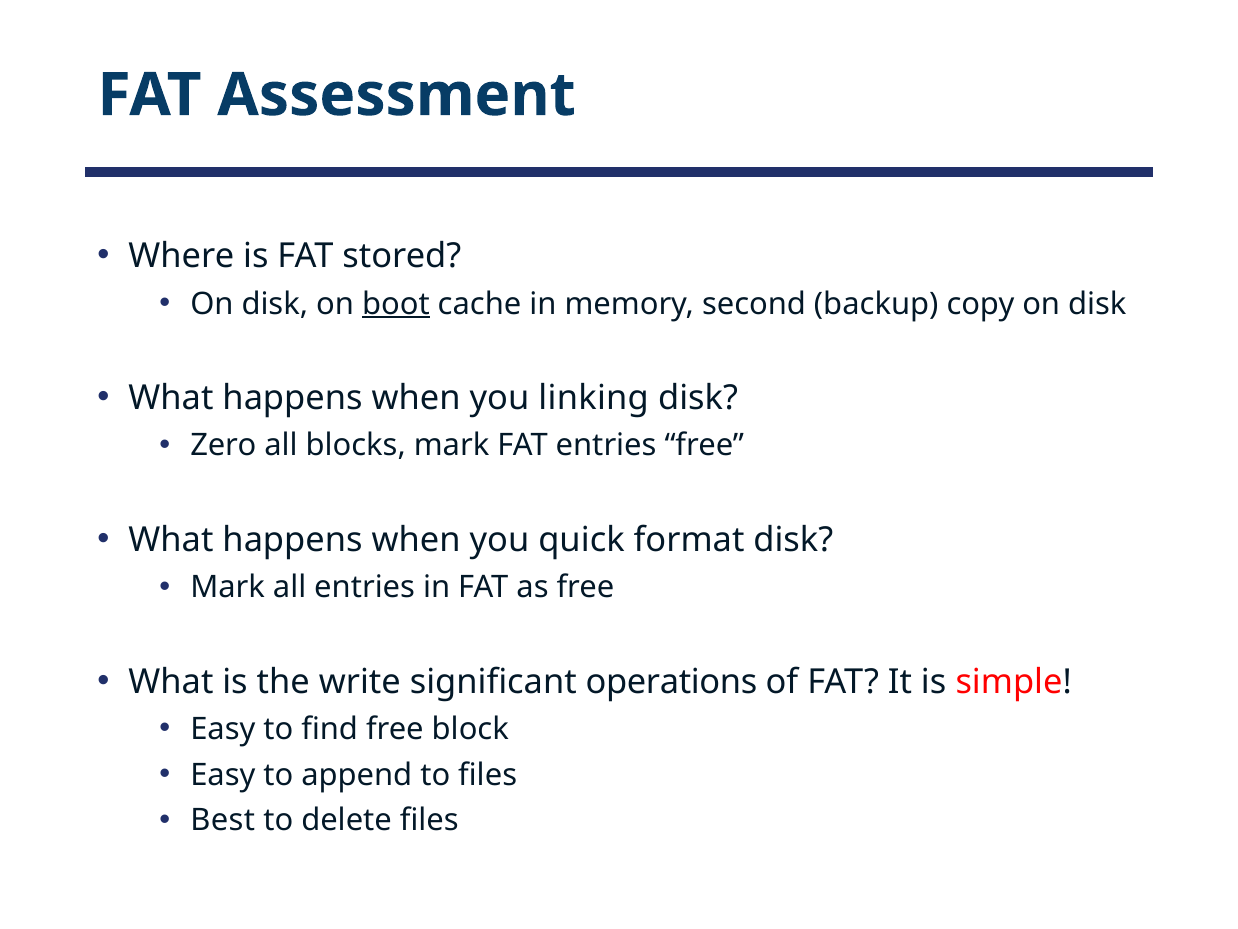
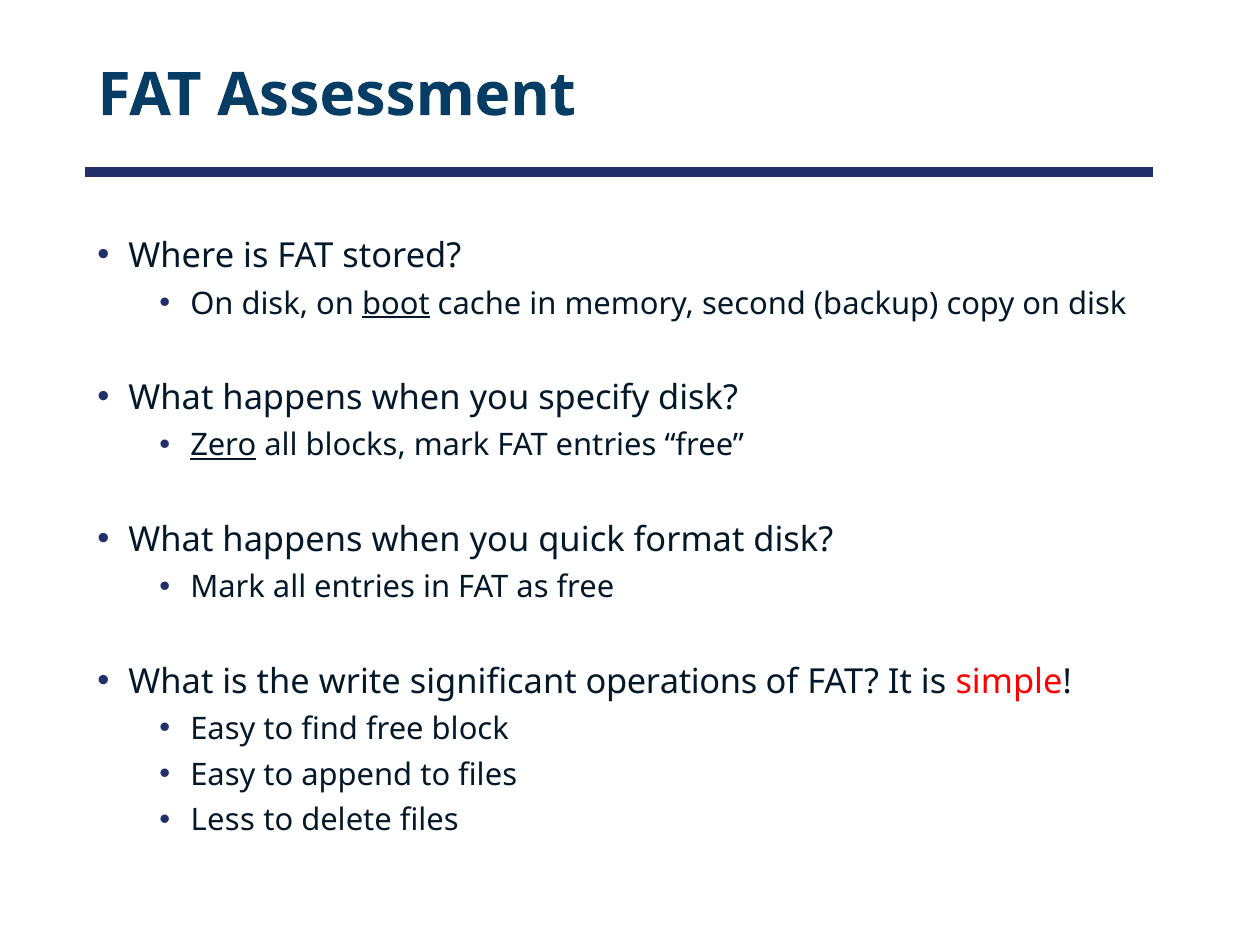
linking: linking -> specify (594, 398)
Zero underline: none -> present (223, 445)
Best: Best -> Less (223, 820)
